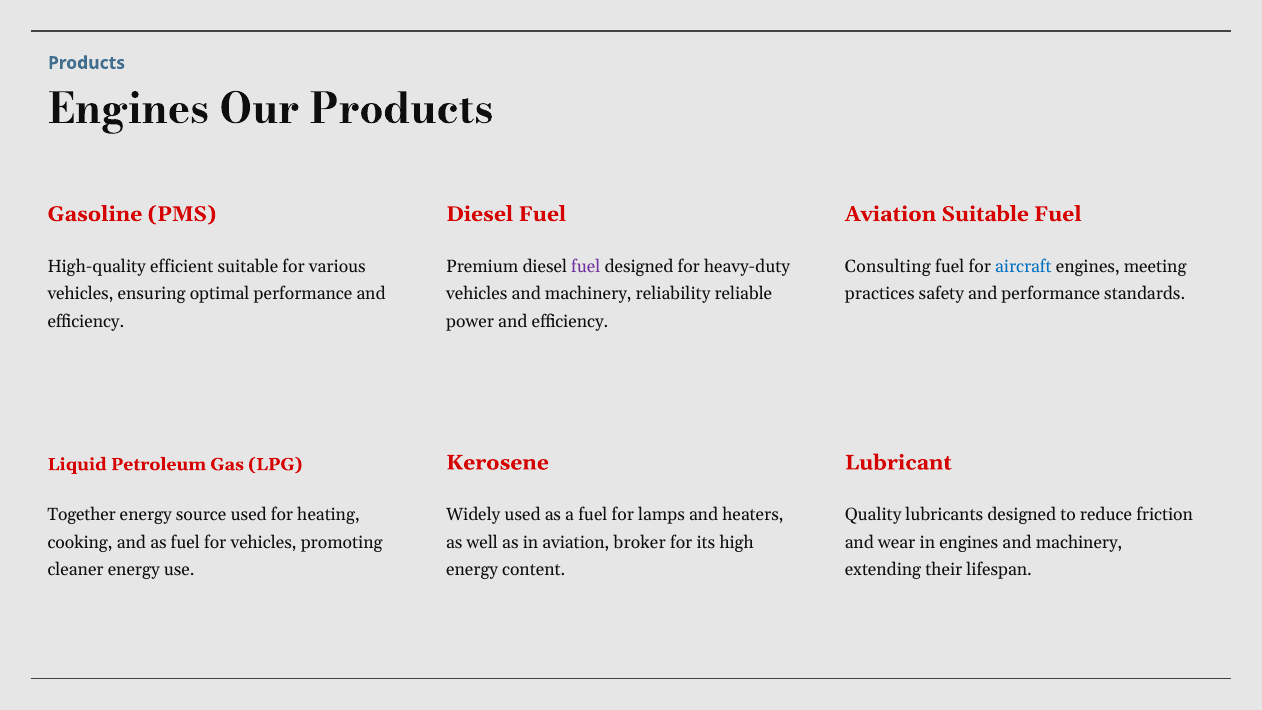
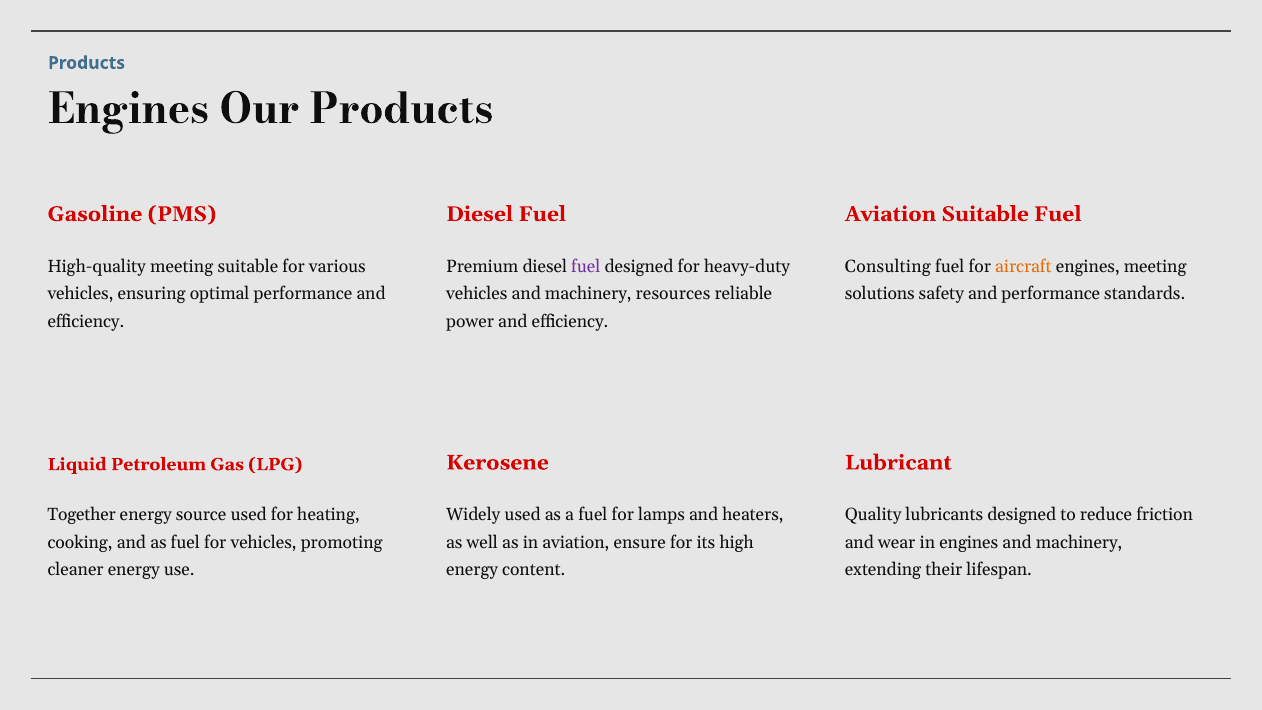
High-quality efficient: efficient -> meeting (182, 266)
aircraft colour: blue -> orange (1023, 266)
reliability: reliability -> resources (673, 294)
practices: practices -> solutions (880, 294)
broker: broker -> ensure (640, 542)
